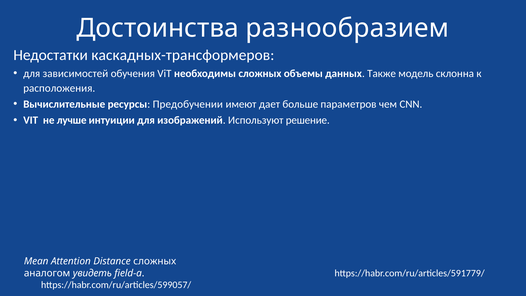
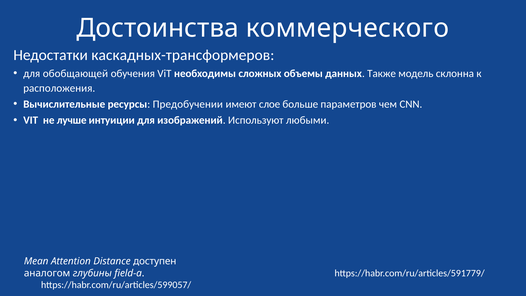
разнообразием: разнообразием -> коммерческого (347, 28)
зависимостей: зависимостей -> обобщающей (75, 74)
дает: дает -> слое (270, 104)
решение: решение -> любыми (308, 120)
Distance сложных: сложных -> доступен (155, 261)
увидеть: увидеть -> глубины (92, 273)
